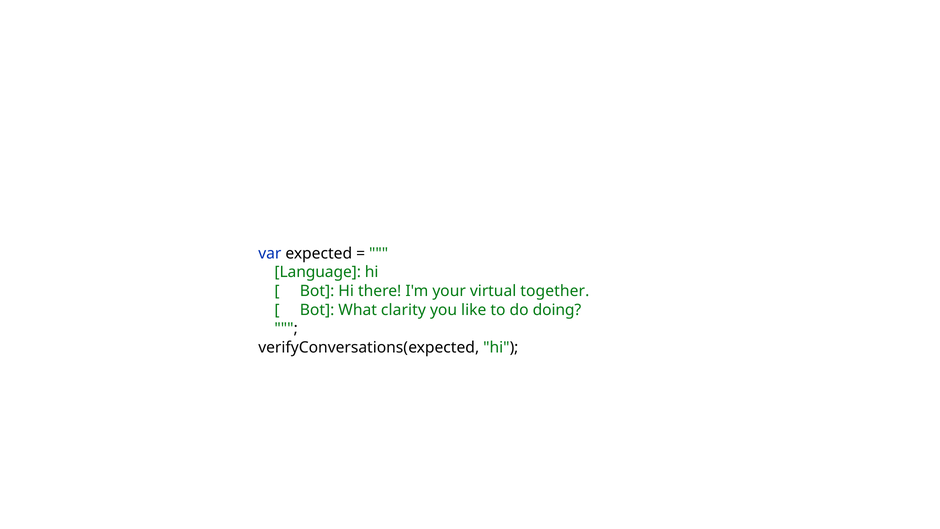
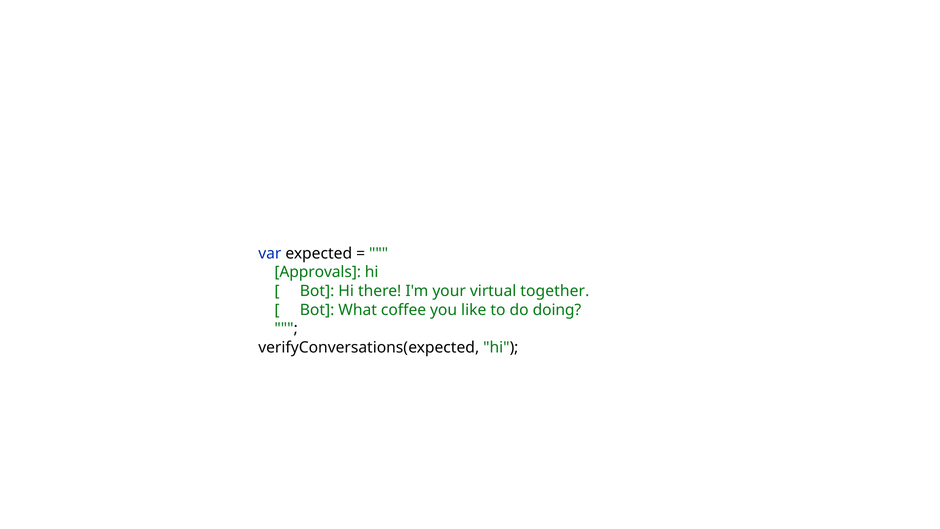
Language: Language -> Approvals (318, 272)
clarity: clarity -> coffee (404, 310)
